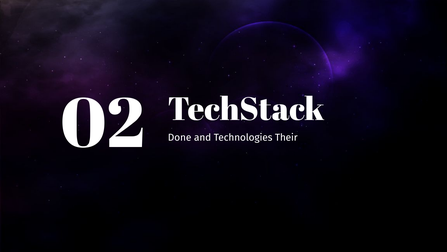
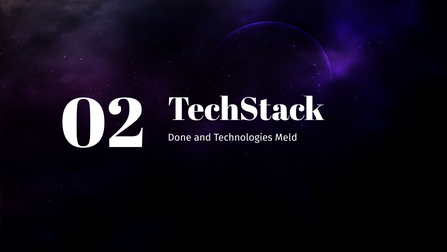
Their: Their -> Meld (286, 137)
